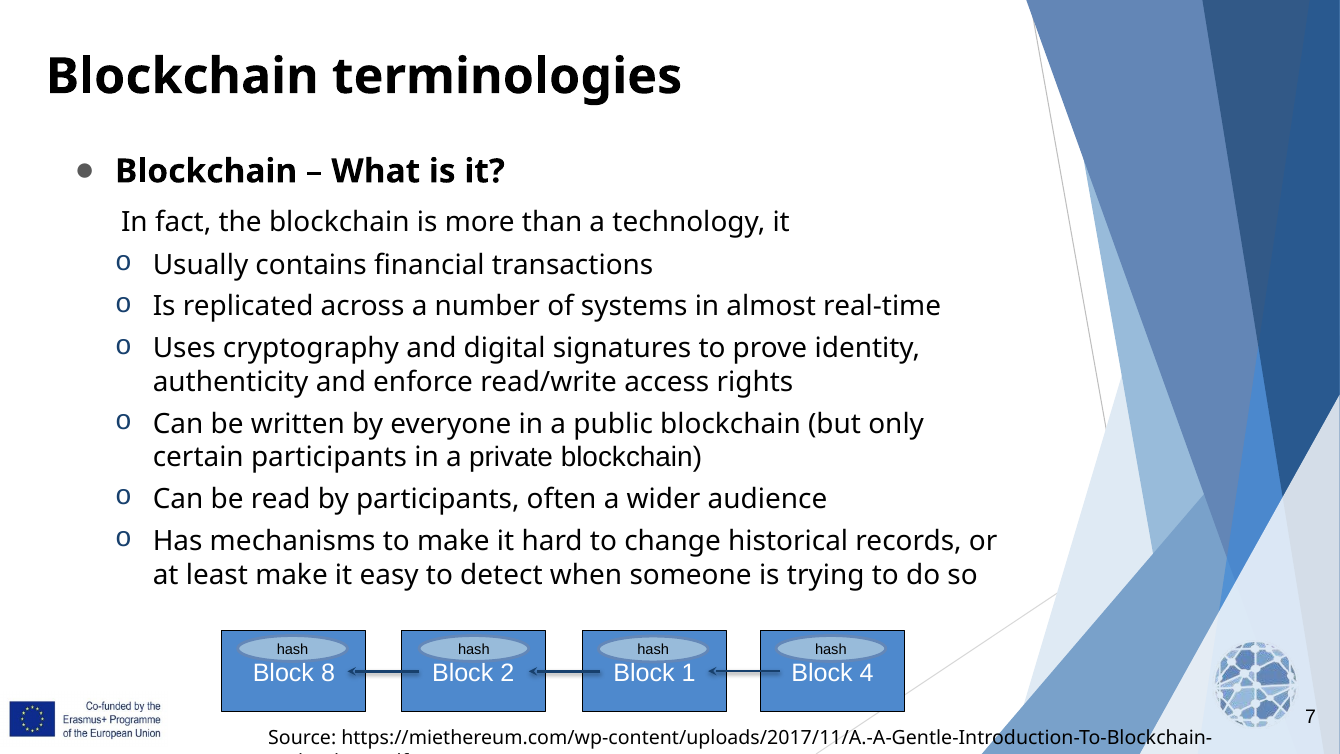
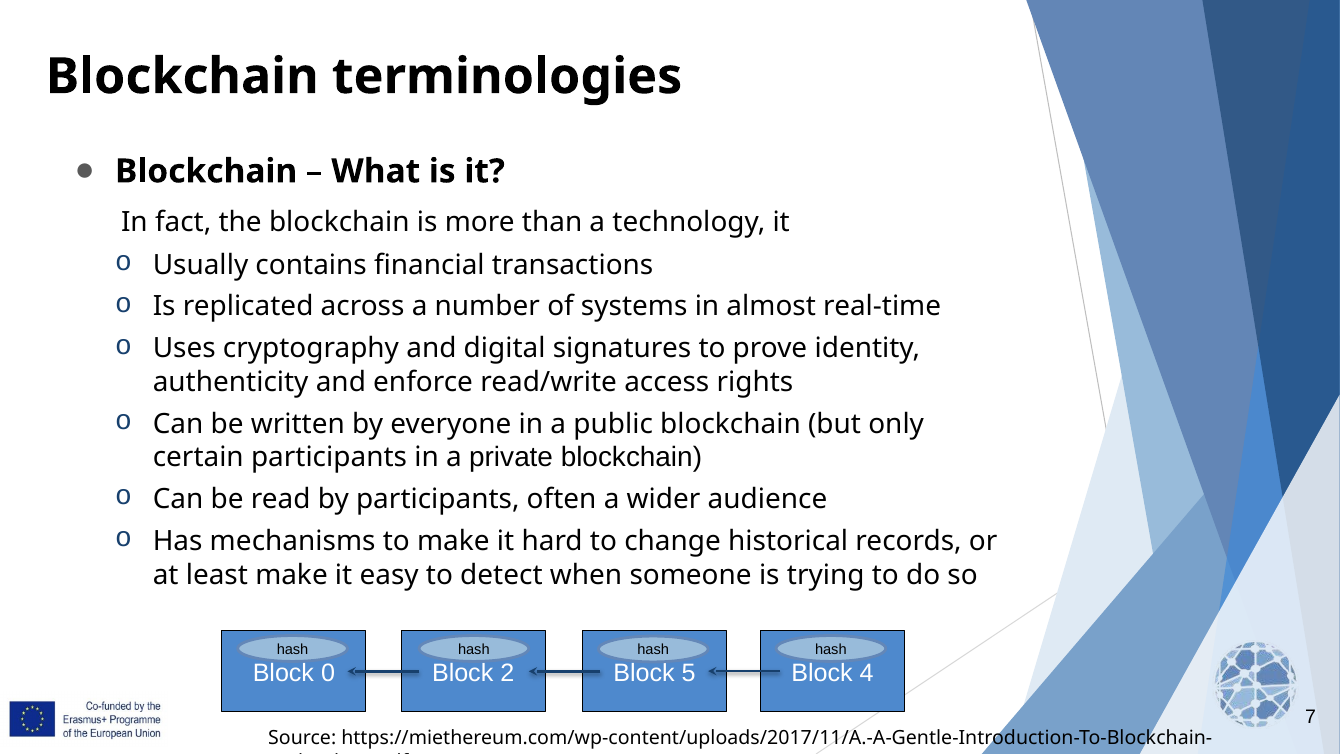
8: 8 -> 0 (328, 673)
1: 1 -> 5 (689, 673)
